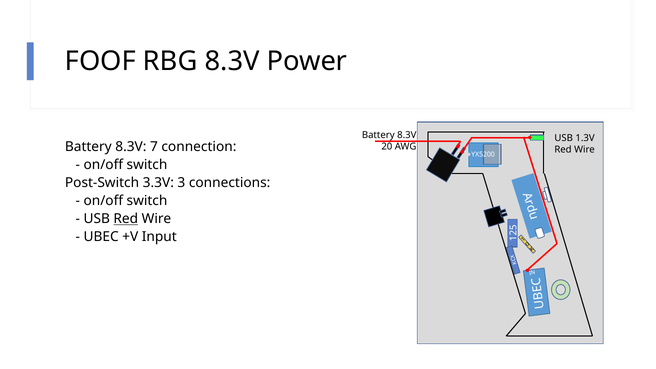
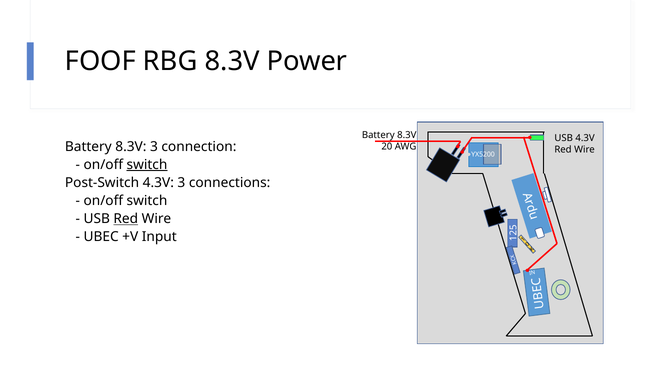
USB 1.3V: 1.3V -> 4.3V (585, 138)
8.3V 7: 7 -> 3 (154, 147)
switch underline: none -> present (147, 165)
Post-Switch 3.3V: 3.3V -> 4.3V (158, 183)
